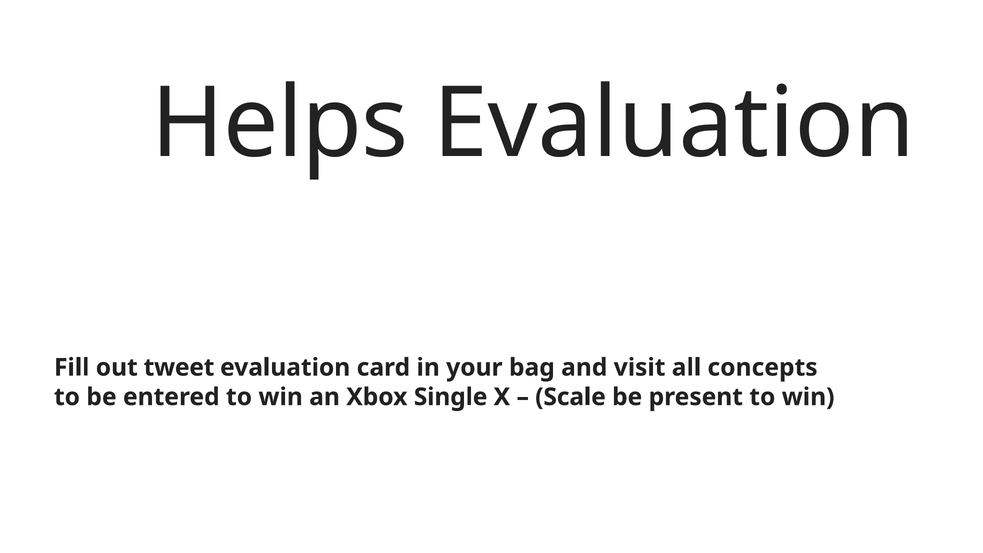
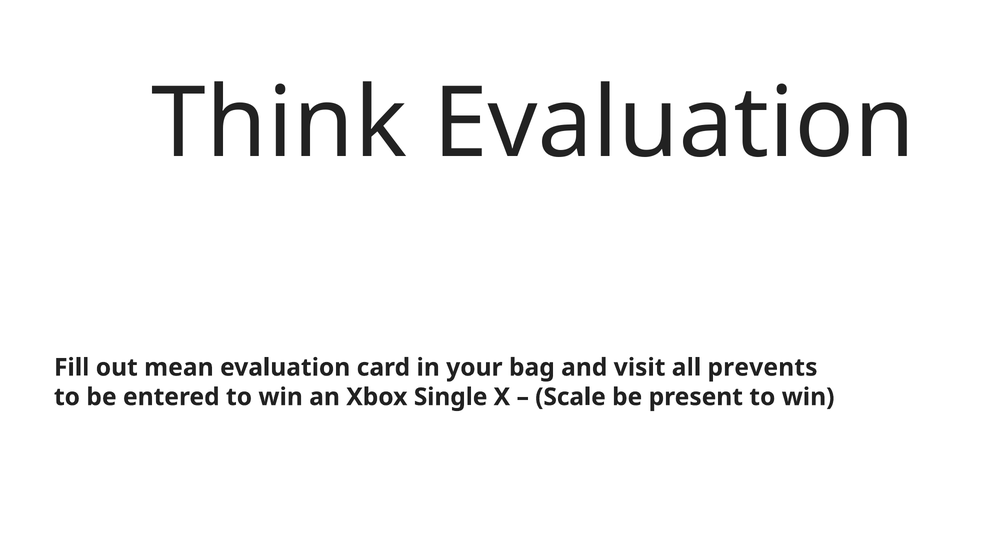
Helps: Helps -> Think (279, 124)
tweet: tweet -> mean (179, 367)
concepts: concepts -> prevents (762, 367)
